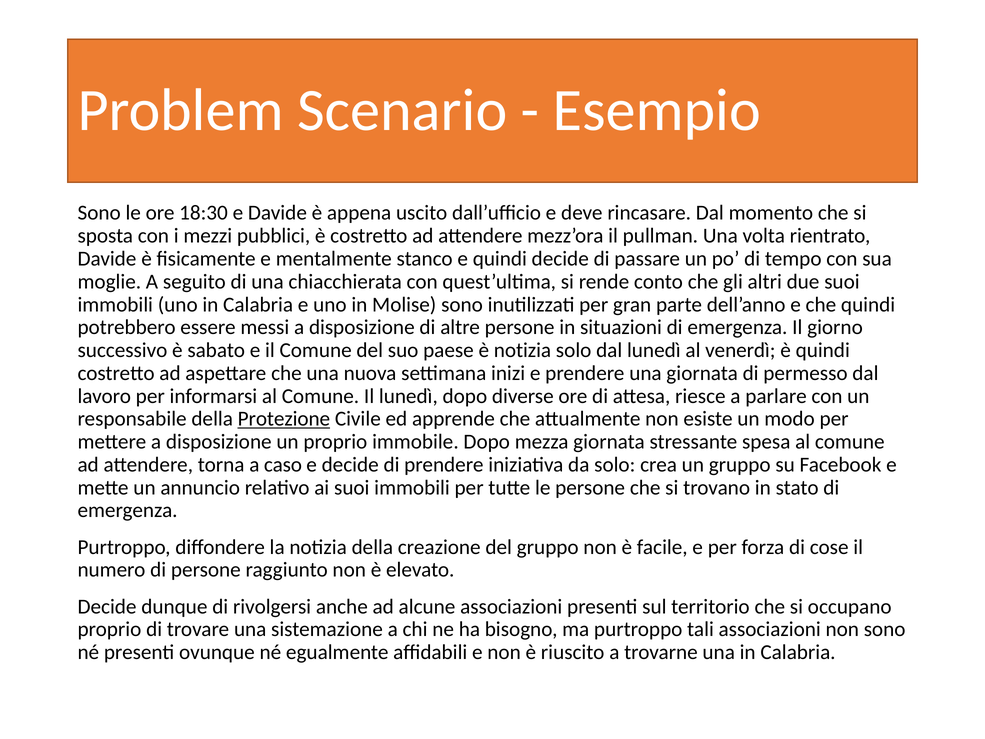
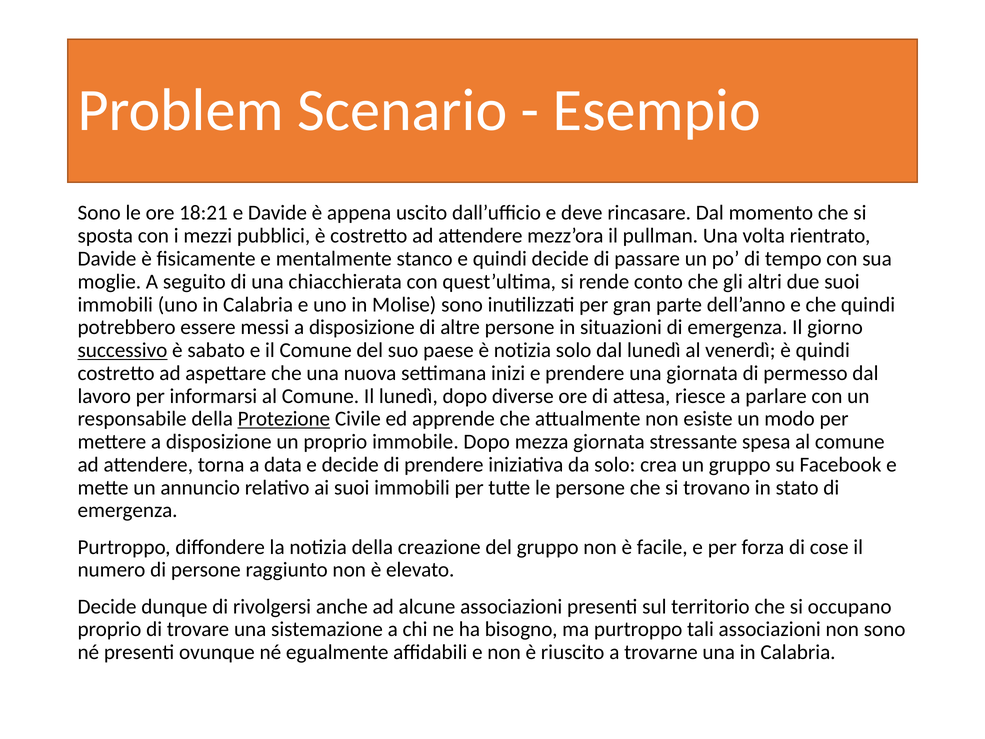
18:30: 18:30 -> 18:21 (204, 213)
successivo underline: none -> present (122, 350)
caso: caso -> data (283, 465)
